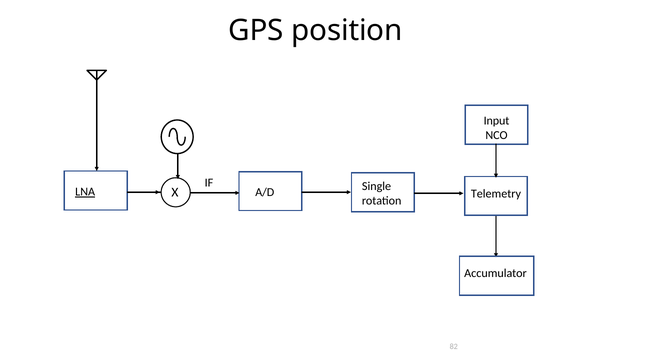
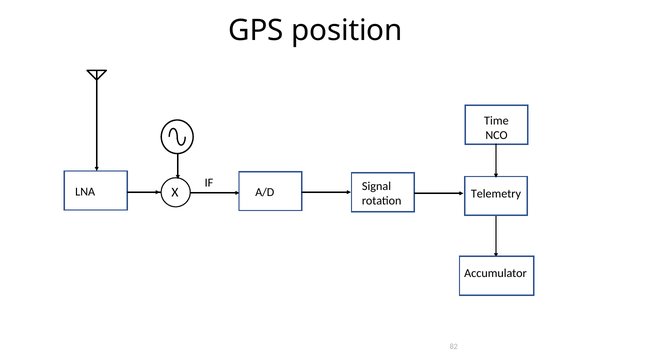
Input: Input -> Time (496, 121)
Single: Single -> Signal (377, 186)
LNA underline: present -> none (85, 192)
